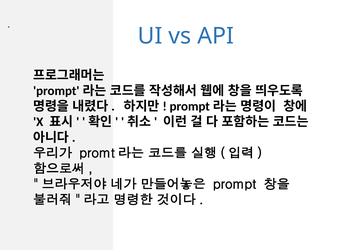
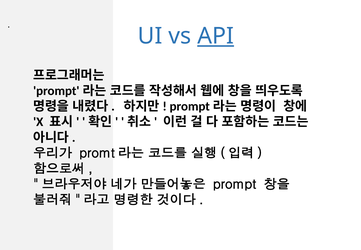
API underline: none -> present (216, 36)
